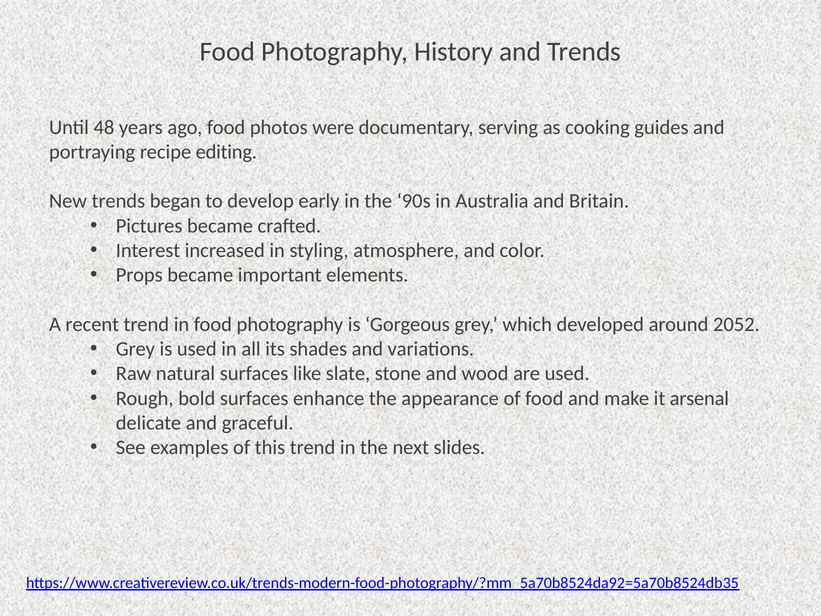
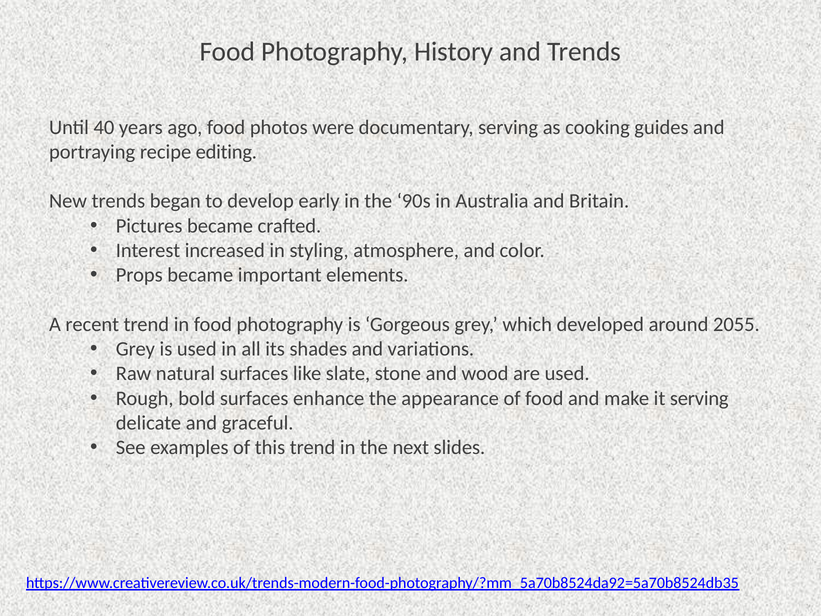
48: 48 -> 40 (104, 127)
2052: 2052 -> 2055 (736, 324)
it arsenal: arsenal -> serving (699, 398)
